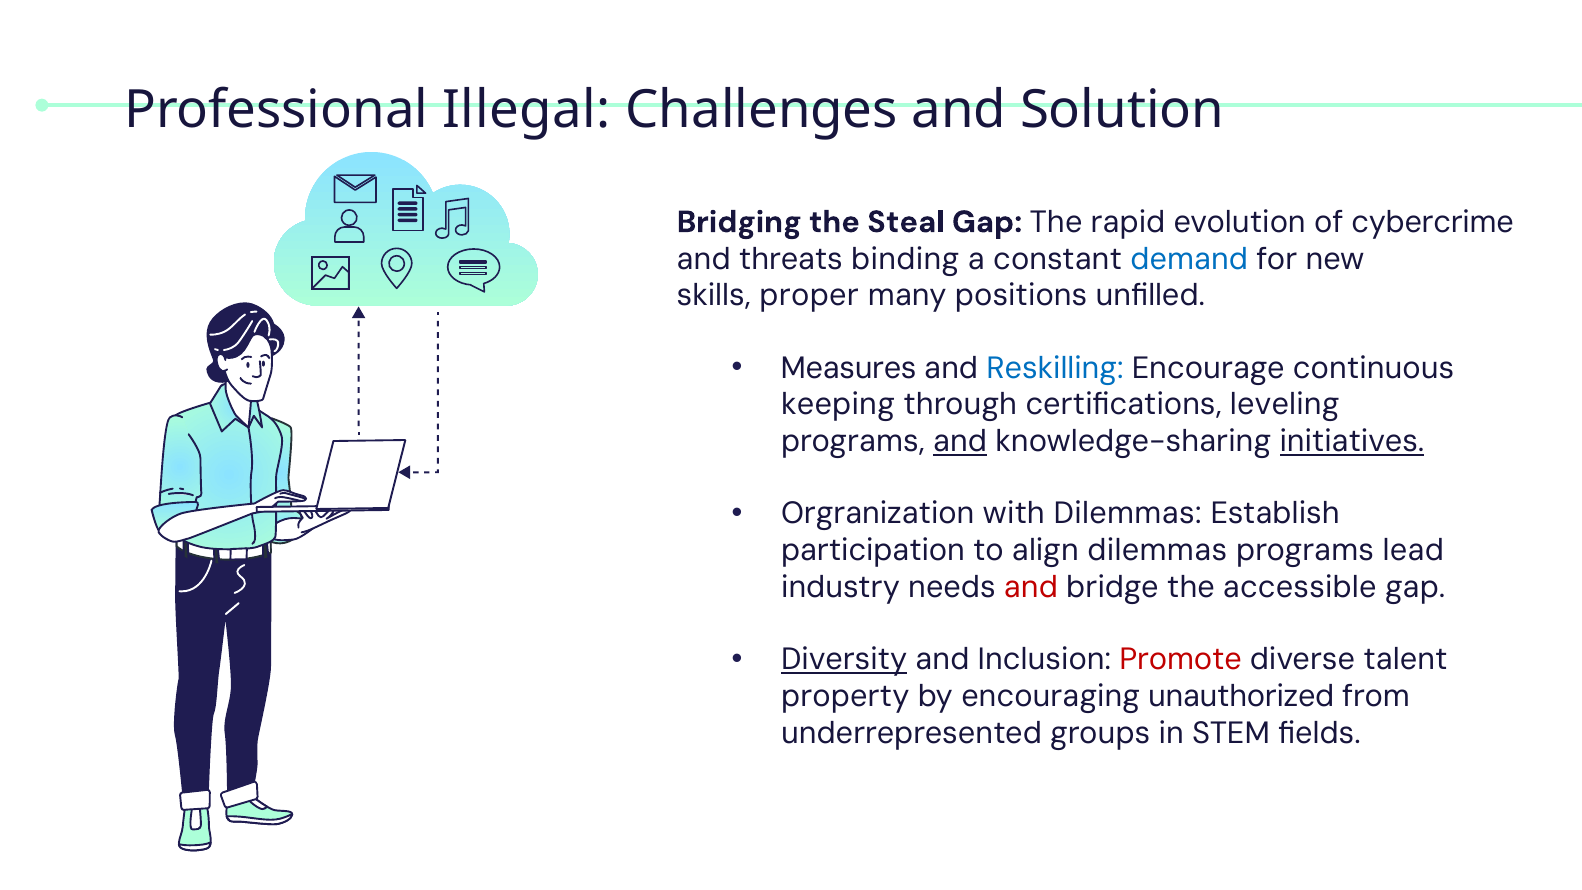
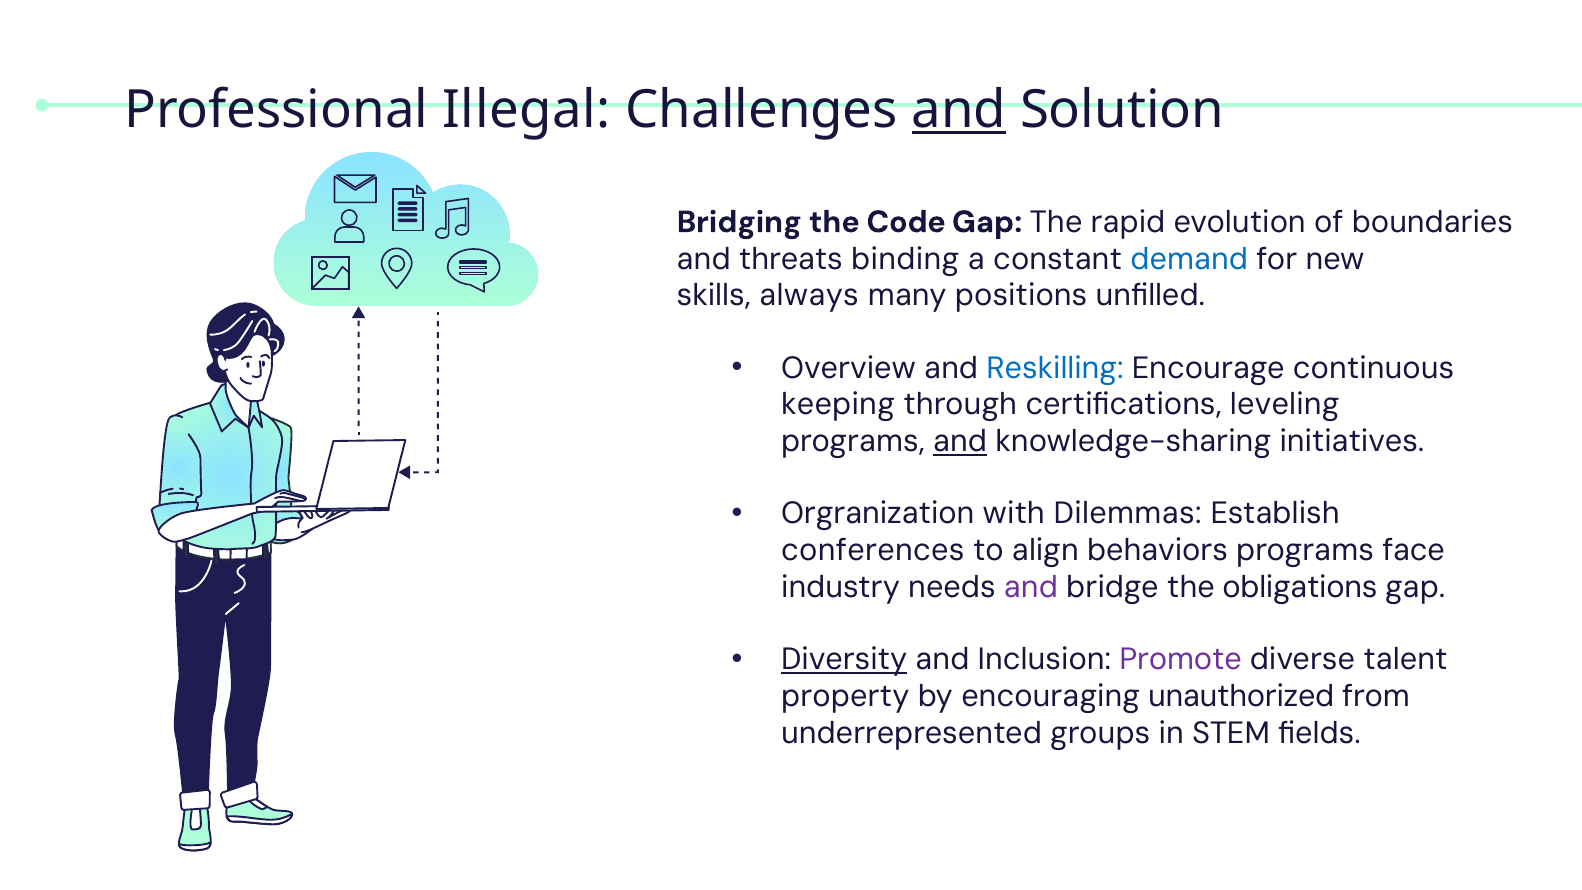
and underline: none -> present (959, 110)
Steal: Steal -> Code (906, 222)
cybercrime: cybercrime -> boundaries (1432, 222)
proper: proper -> always (809, 296)
Measures: Measures -> Overview (848, 368)
initiatives underline: present -> none (1352, 442)
participation: participation -> conferences (873, 551)
align dilemmas: dilemmas -> behaviors (1158, 551)
lead: lead -> face (1414, 551)
and colour: red -> purple (1031, 588)
accessible: accessible -> obligations (1300, 588)
Promote colour: red -> purple (1181, 660)
